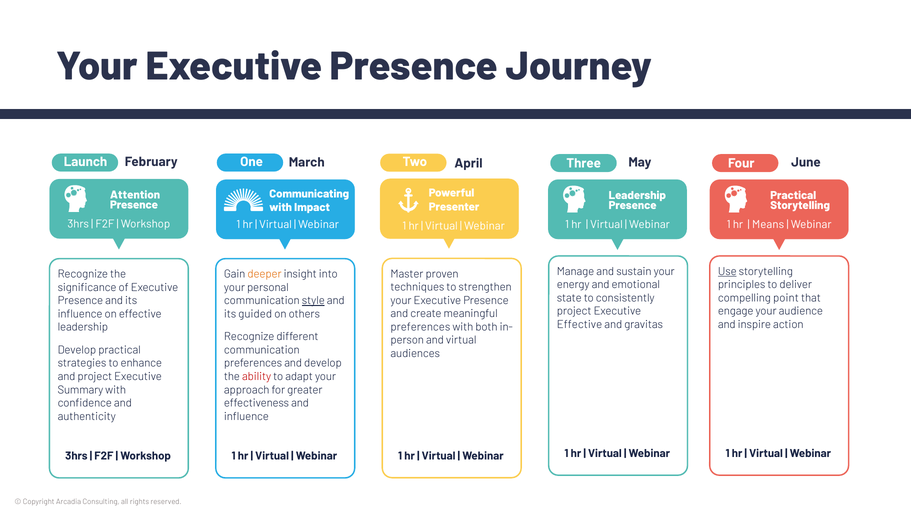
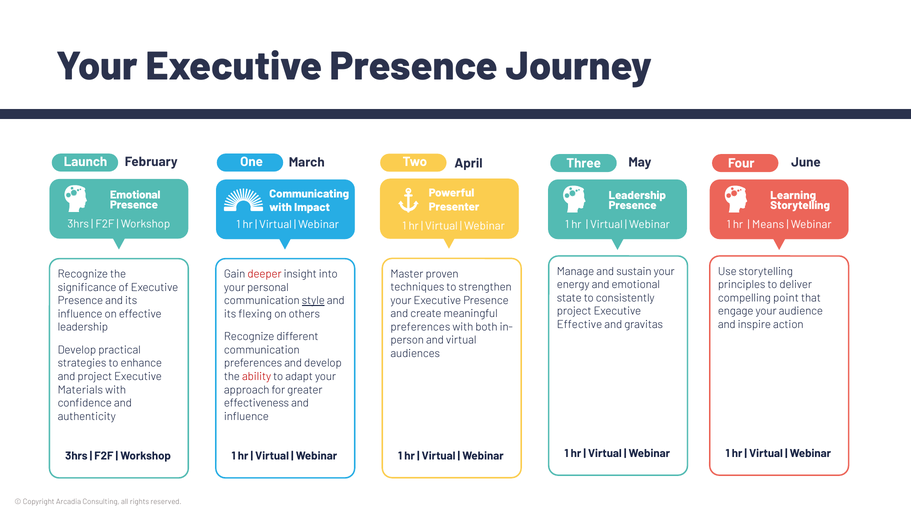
Attention: Attention -> Emotional (135, 195)
Practical: Practical -> Learning (793, 195)
Use underline: present -> none (727, 272)
deeper colour: orange -> red (265, 274)
guided: guided -> flexing (255, 314)
Summary: Summary -> Materials (80, 390)
